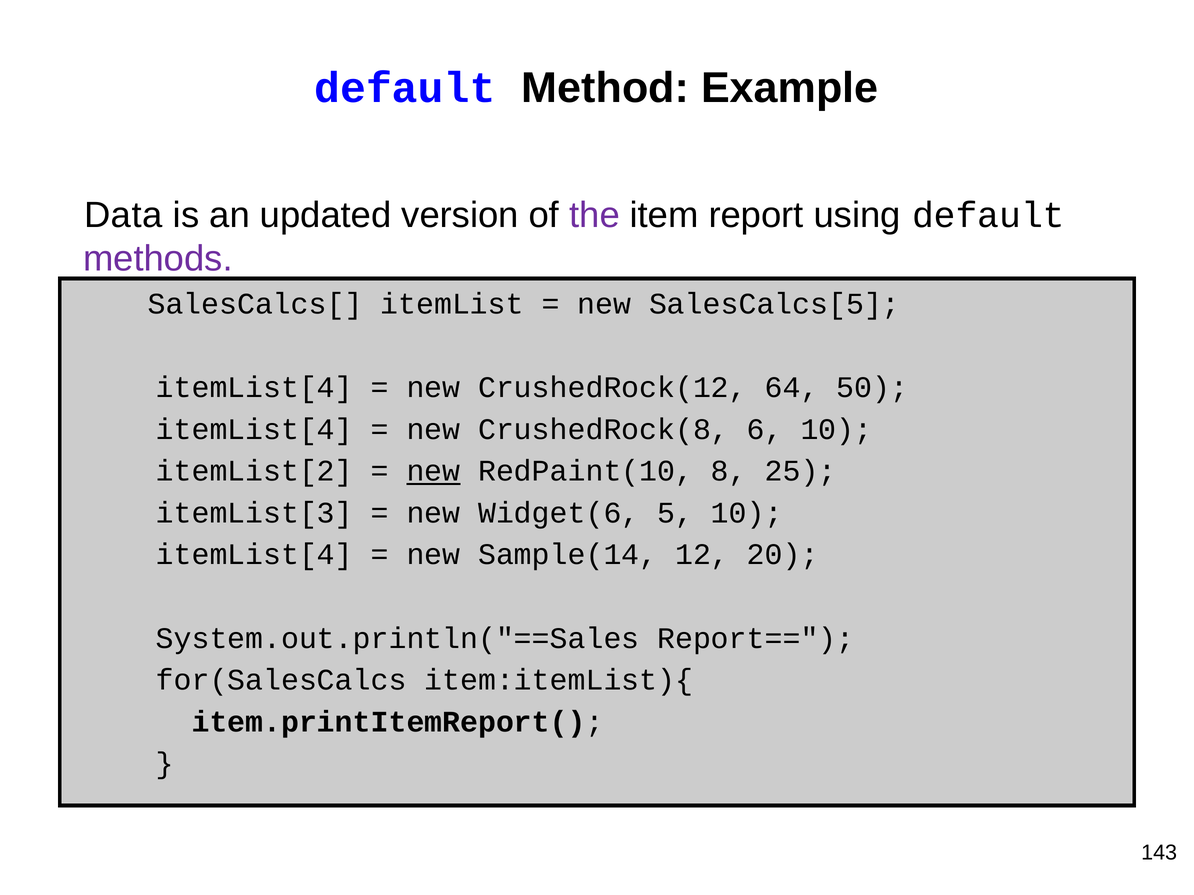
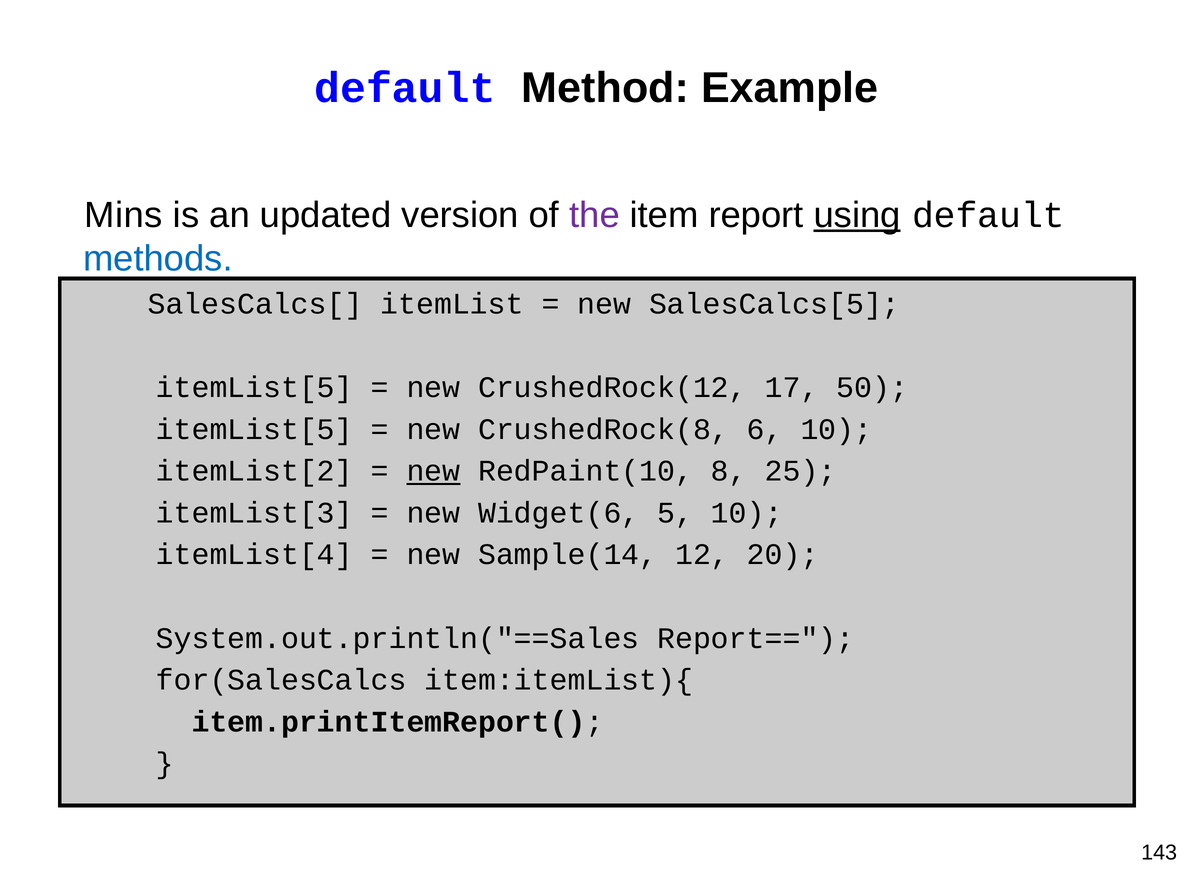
Data: Data -> Mins (123, 215)
using underline: none -> present (857, 215)
methods colour: purple -> blue (158, 259)
itemList[4: itemList[4 -> itemList[5 (254, 388)
64: 64 -> 17 (792, 388)
itemList[4: itemList[4 -> itemList[5 (254, 430)
